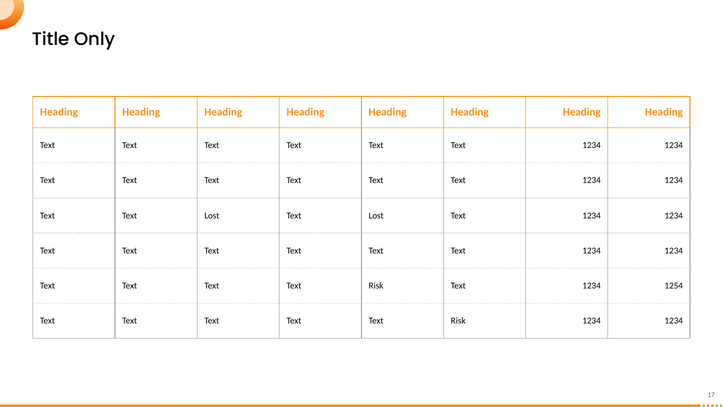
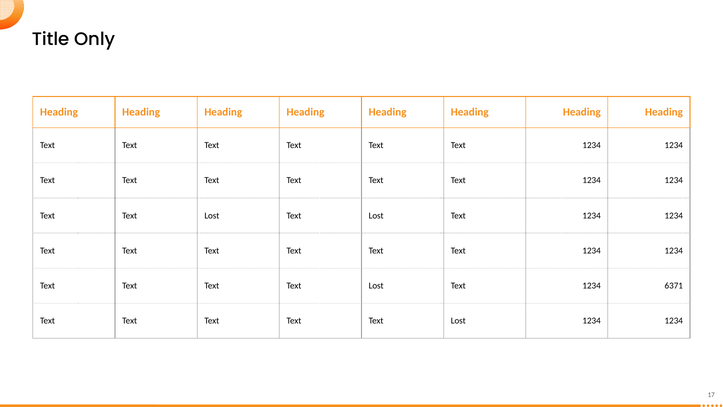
Risk: Risk -> Lost (376, 286)
1254: 1254 -> 6371 (674, 286)
Risk: Risk -> Lost (458, 321)
